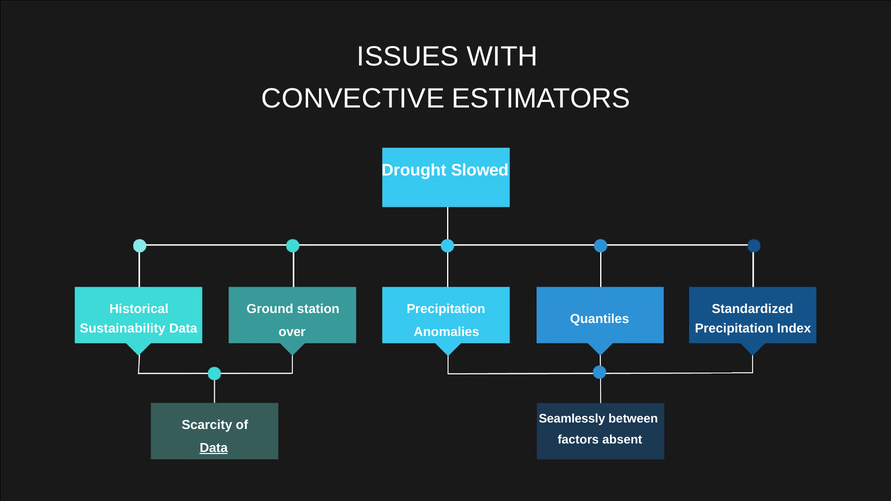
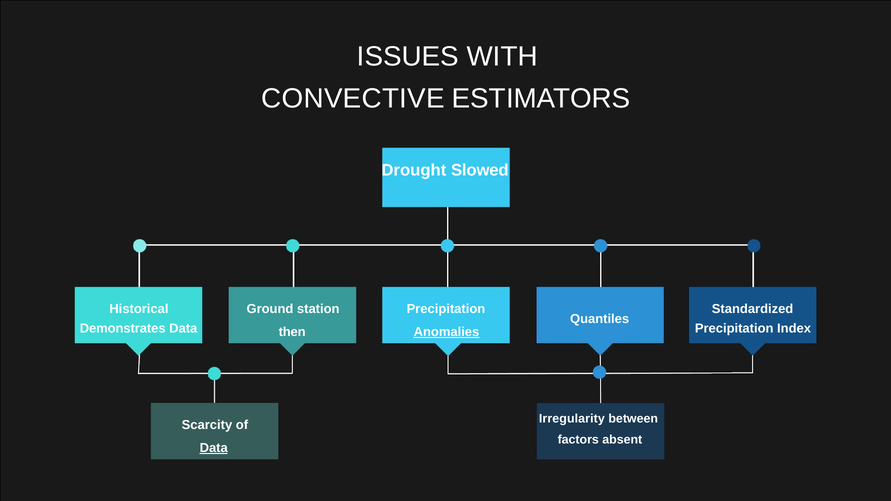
Sustainability: Sustainability -> Demonstrates (123, 329)
over: over -> then (292, 332)
Anomalies underline: none -> present (446, 332)
Seamlessly: Seamlessly -> Irregularity (572, 419)
